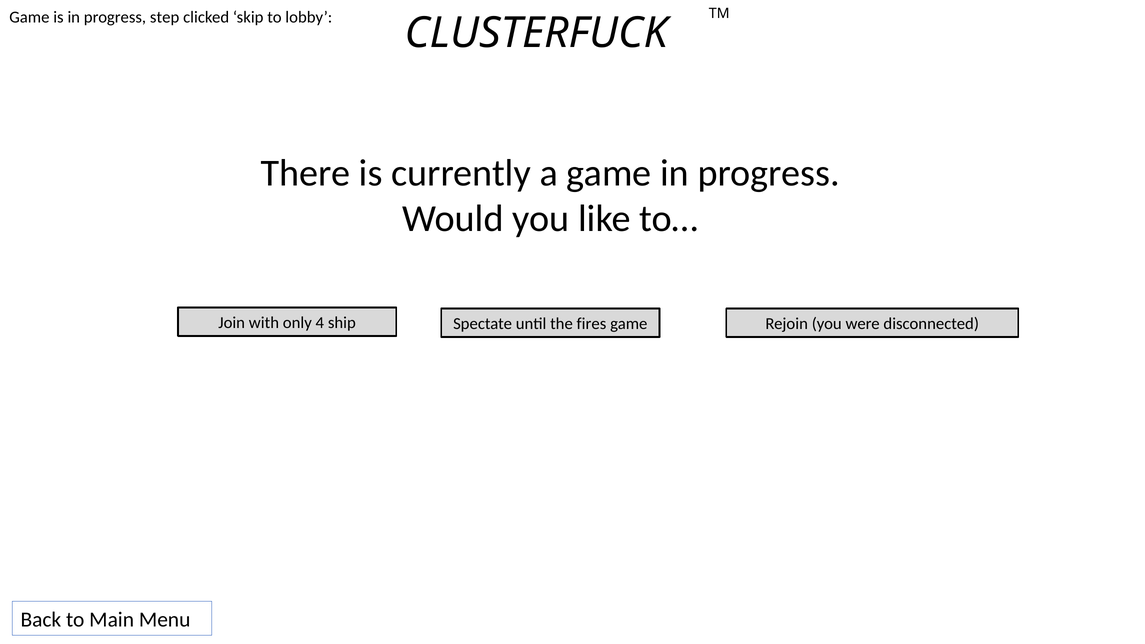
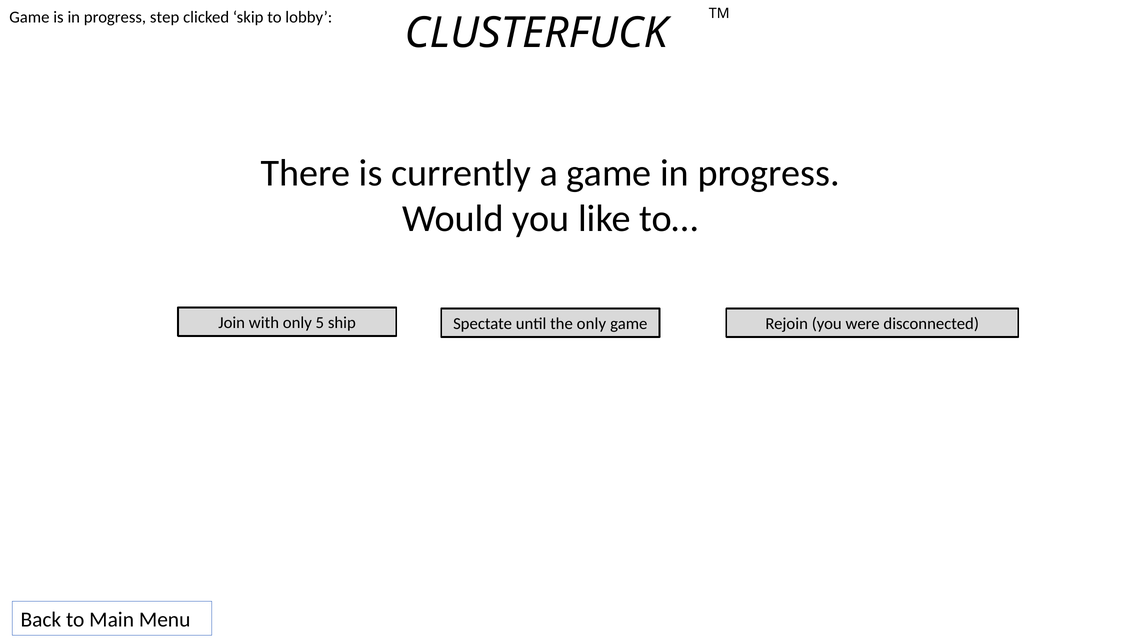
4: 4 -> 5 (320, 323)
the fires: fires -> only (591, 324)
